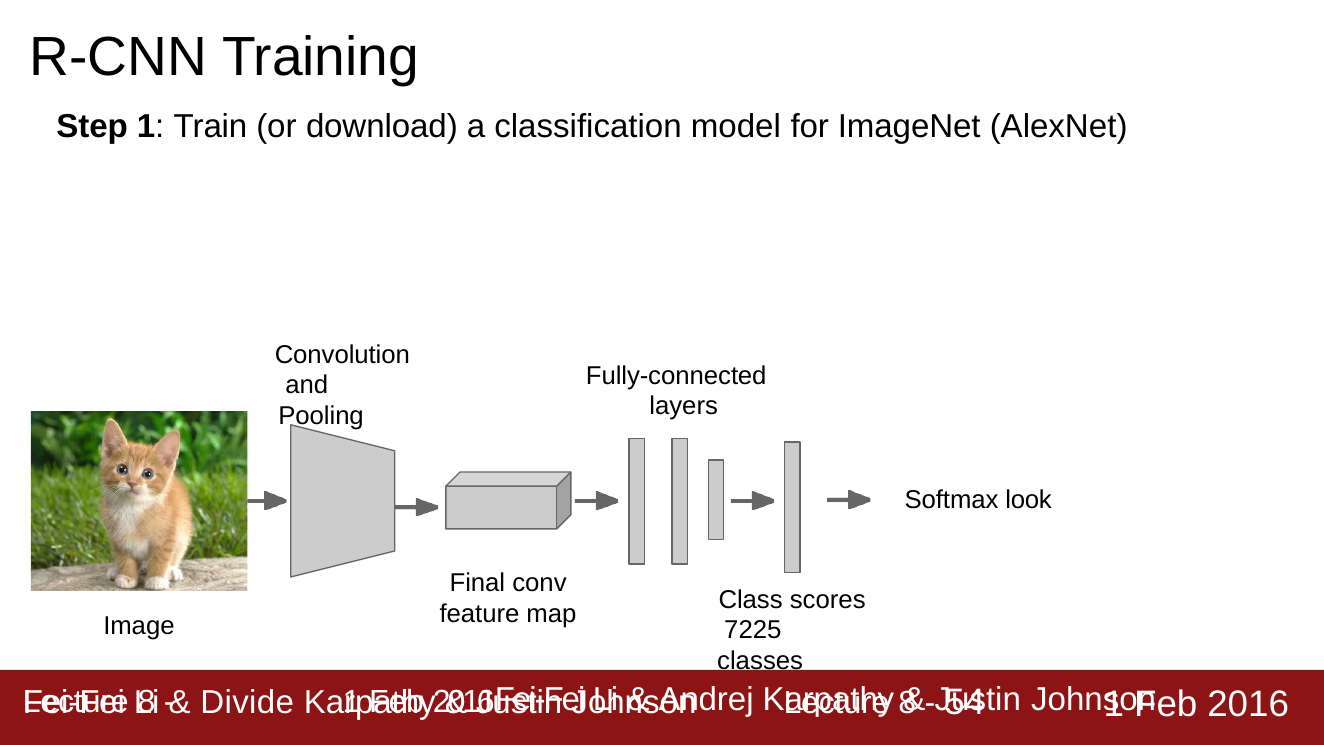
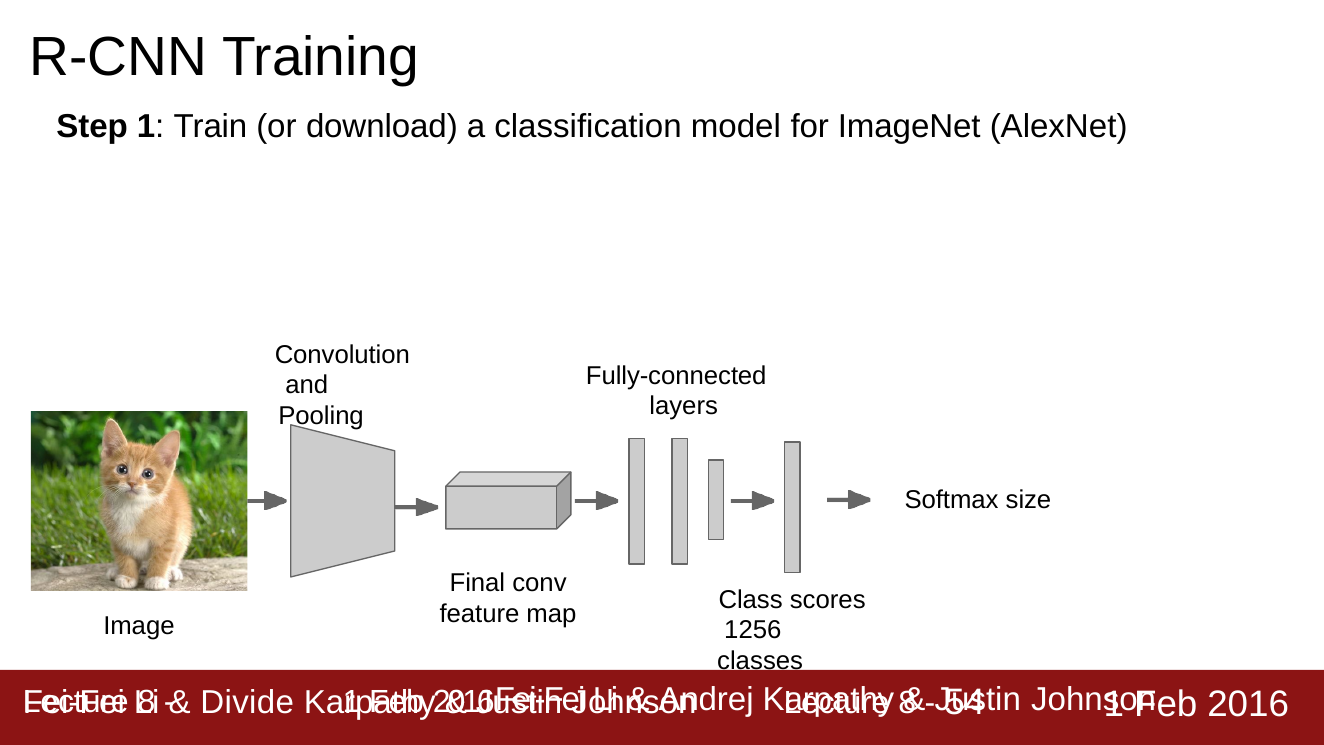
look: look -> size (1028, 500)
7225: 7225 -> 1256 (753, 630)
